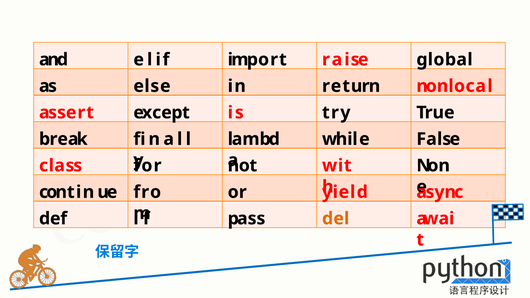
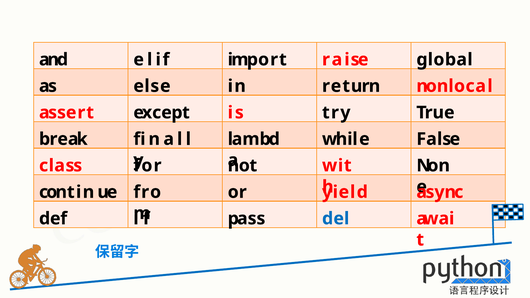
del colour: orange -> blue (336, 219)
